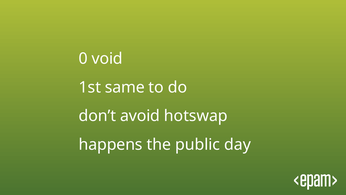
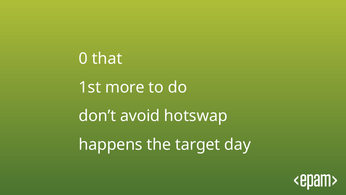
void: void -> that (107, 59)
same: same -> more (125, 87)
public: public -> target (198, 144)
